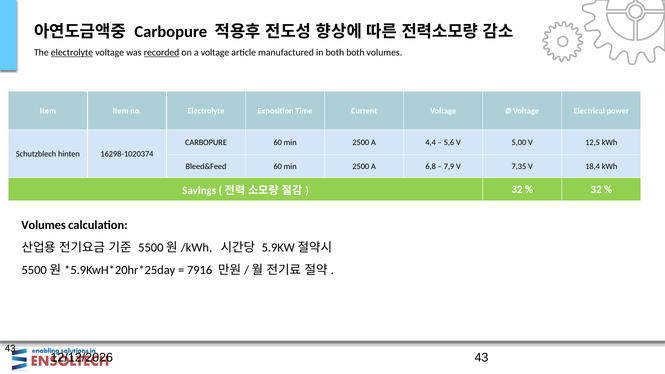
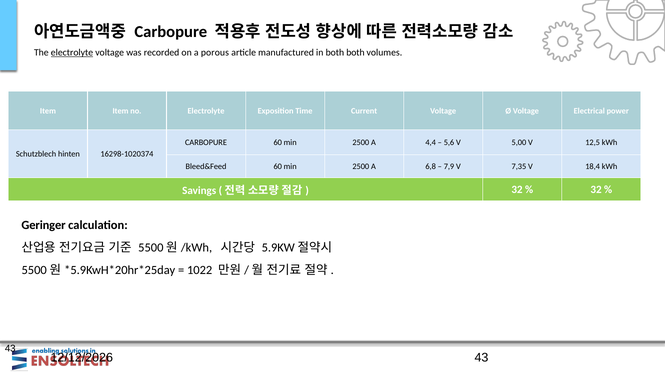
recorded underline: present -> none (162, 53)
a voltage: voltage -> porous (215, 53)
Volumes: Volumes -> Geringer (44, 225)
7916: 7916 -> 1022 (200, 270)
